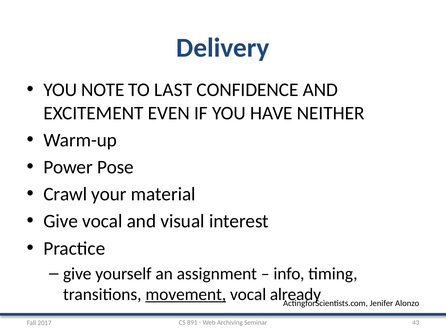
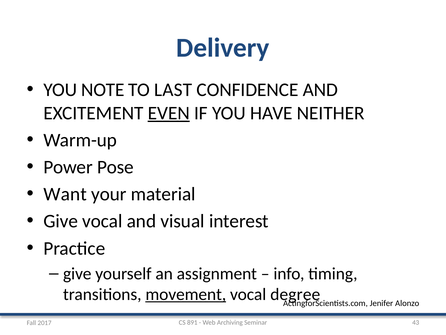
EVEN underline: none -> present (169, 113)
Crawl: Crawl -> Want (65, 194)
already: already -> degree (295, 294)
